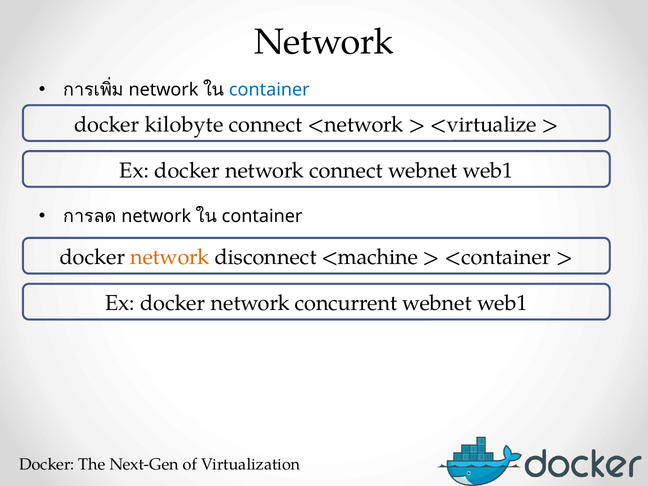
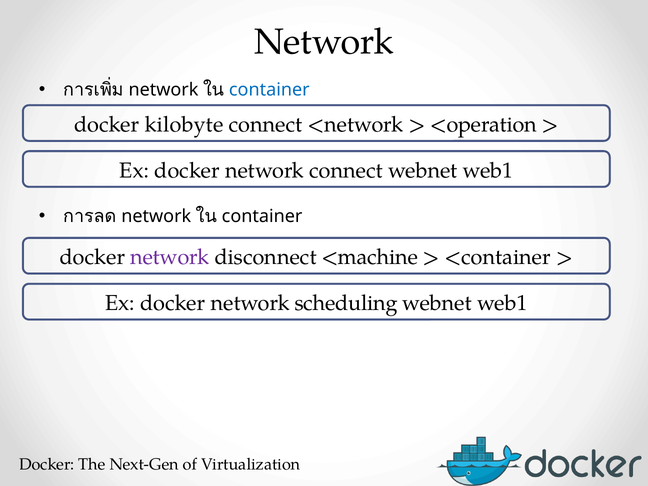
<virtualize: <virtualize -> <operation (484, 125)
network colour: orange -> purple (170, 257)
concurrent: concurrent -> scheduling (346, 303)
